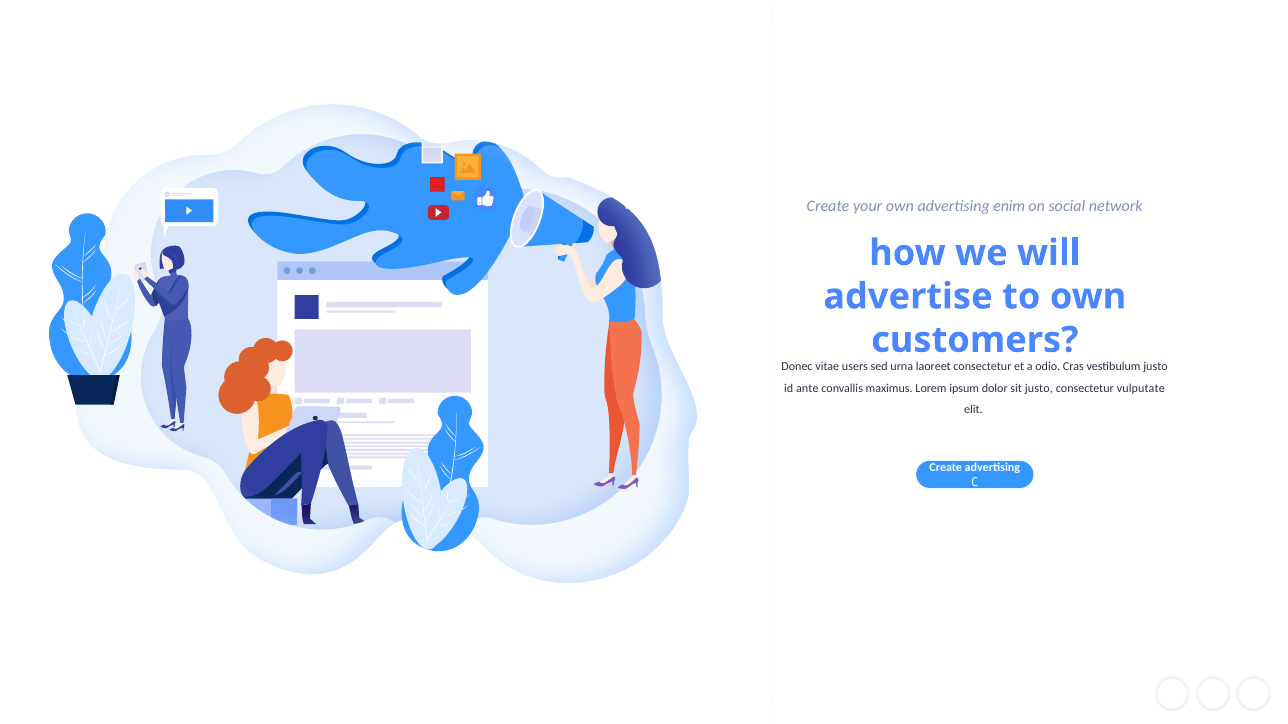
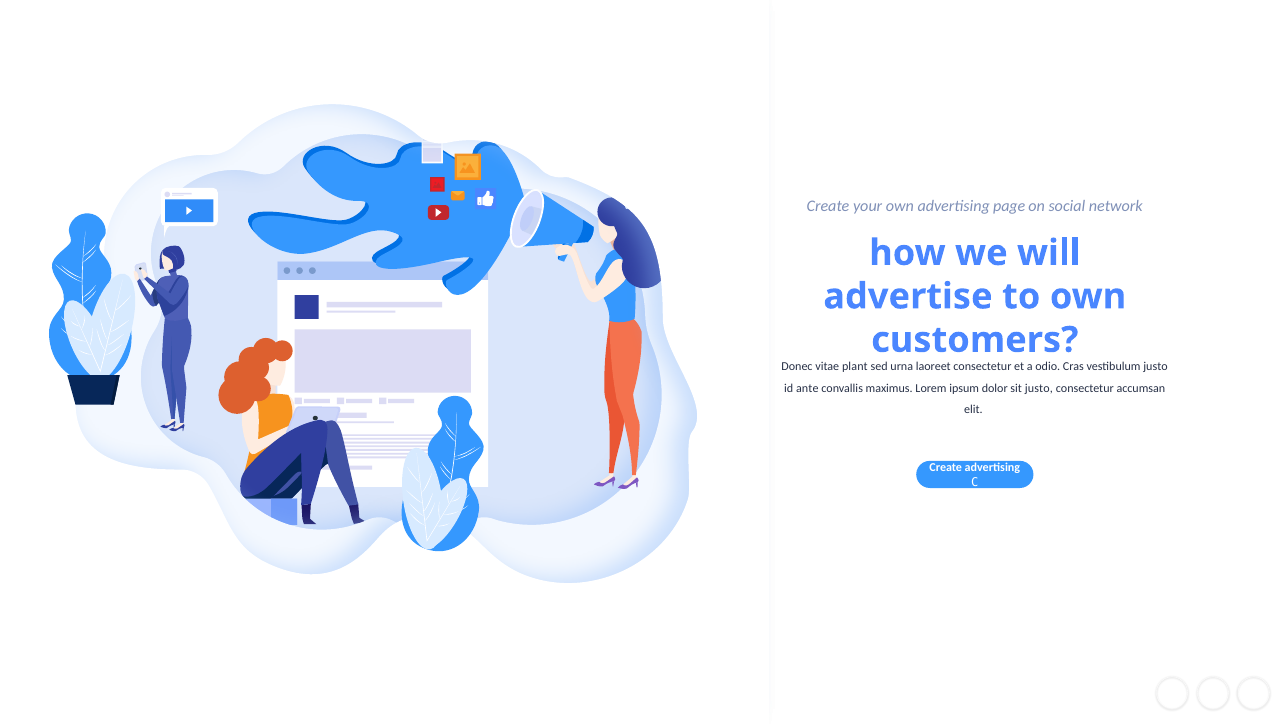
enim: enim -> page (1009, 206)
users: users -> plant (855, 367)
vulputate: vulputate -> accumsan (1141, 388)
